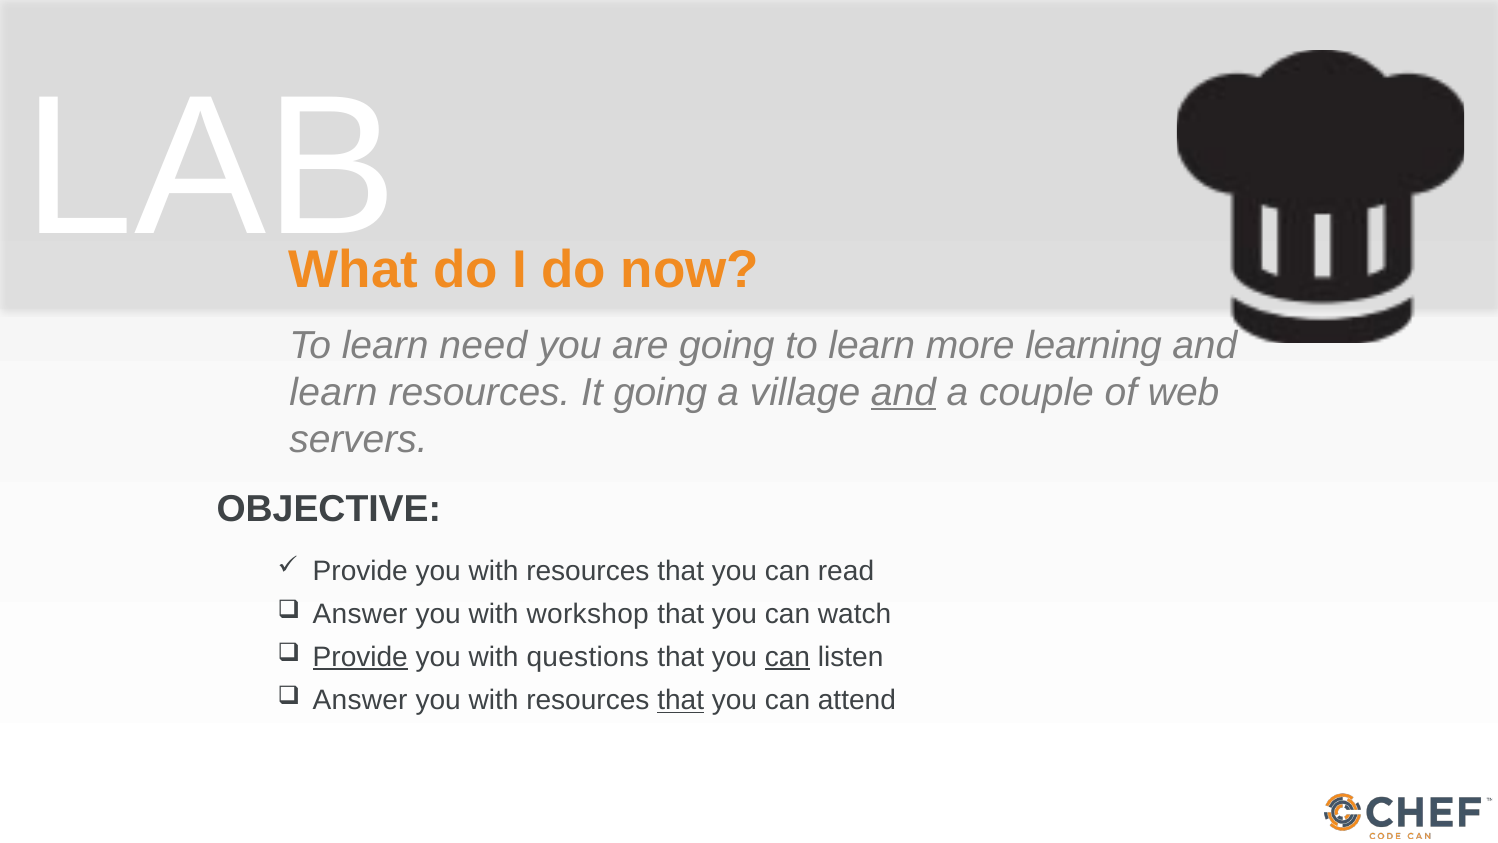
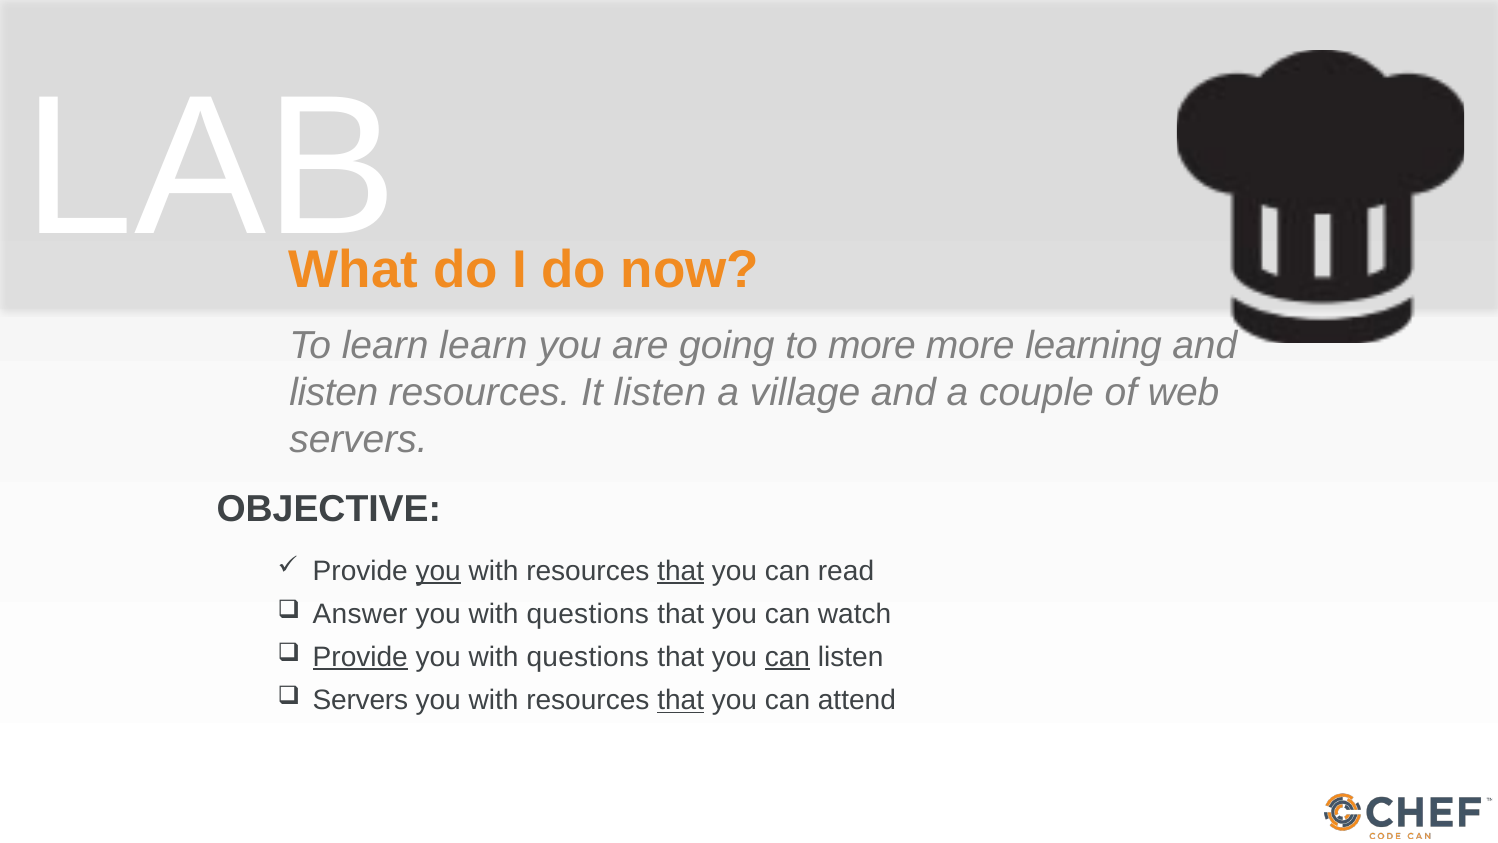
learn need: need -> learn (483, 345)
going to learn: learn -> more (872, 345)
learn: learn -> listen (334, 392)
It going: going -> listen (660, 392)
and underline: present -> none (903, 392)
you underline: none -> present (438, 571)
that underline: none -> present (681, 571)
workshop: workshop -> questions (588, 614)
Answer: Answer -> Servers (360, 700)
